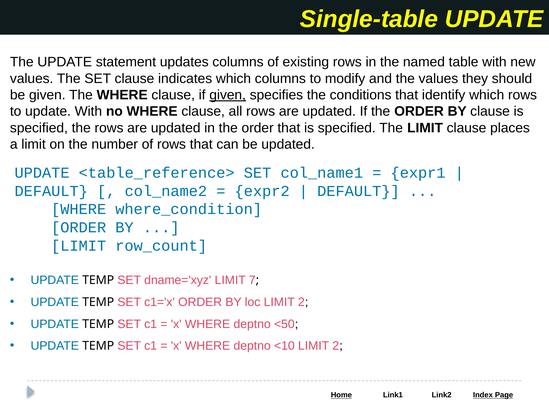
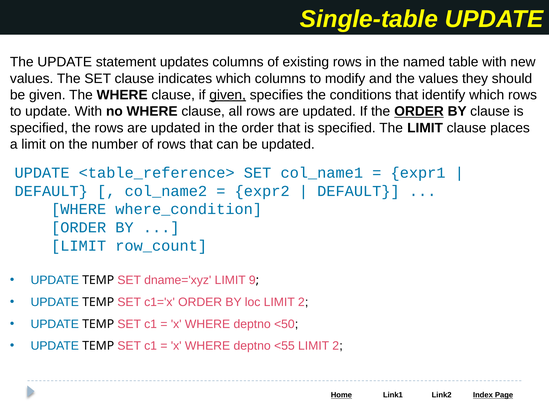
ORDER underline: none -> present (419, 112)
7: 7 -> 9 (252, 281)
<10: <10 -> <55 (284, 347)
